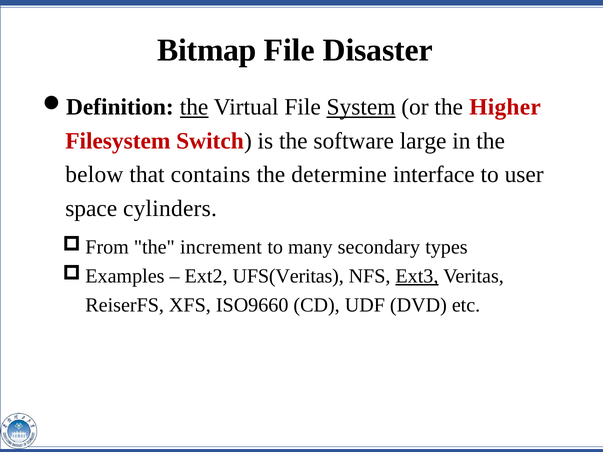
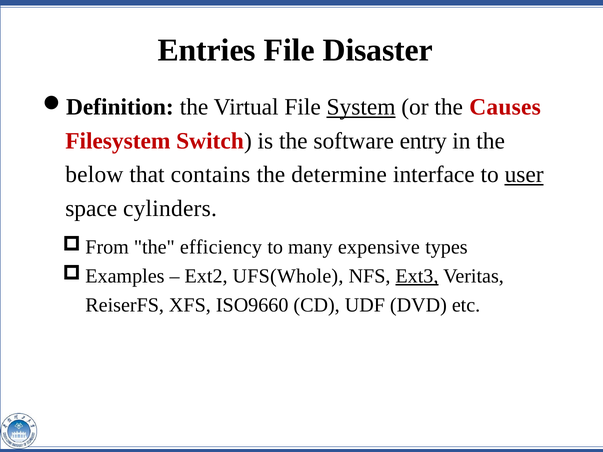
Bitmap: Bitmap -> Entries (207, 50)
the underline: present -> none (194, 107)
Higher: Higher -> Causes (505, 107)
large: large -> entry (423, 141)
user underline: none -> present (524, 175)
increment: increment -> efficiency (221, 247)
secondary: secondary -> expensive (379, 247)
UFS(Veritas: UFS(Veritas -> UFS(Whole (288, 276)
